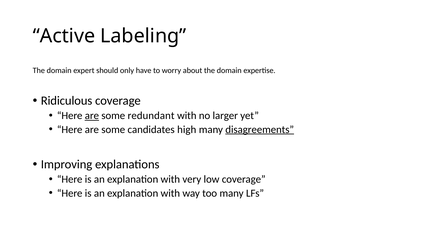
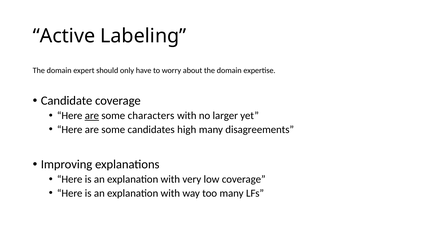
Ridiculous: Ridiculous -> Candidate (67, 101)
redundant: redundant -> characters (151, 116)
disagreements underline: present -> none (260, 129)
